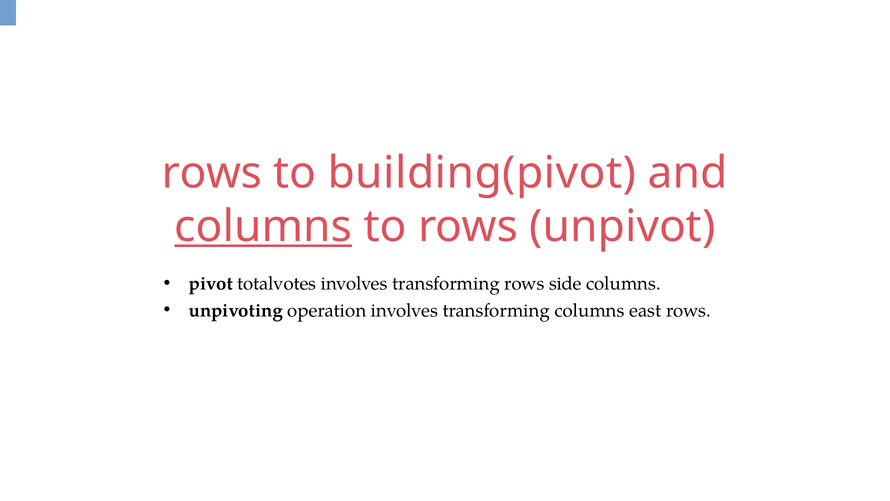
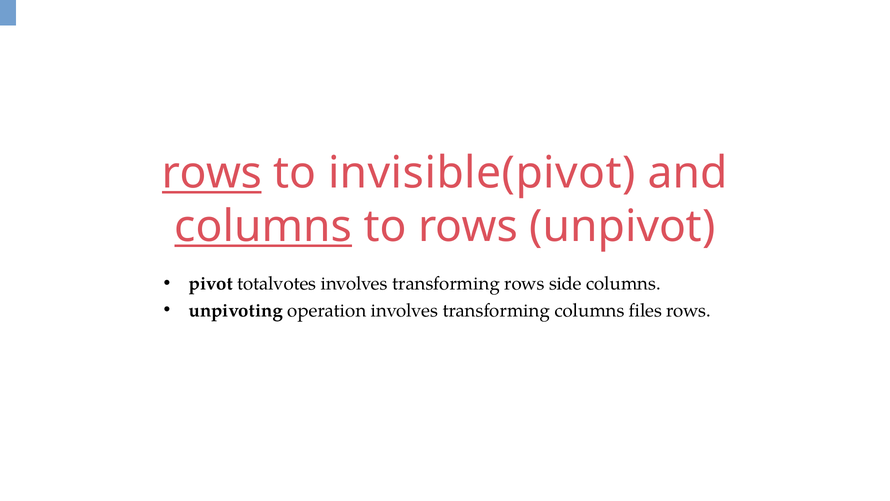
rows underline: none -> present (212, 173)
building(pivot: building(pivot -> invisible(pivot (482, 173)
east: east -> files (645, 310)
